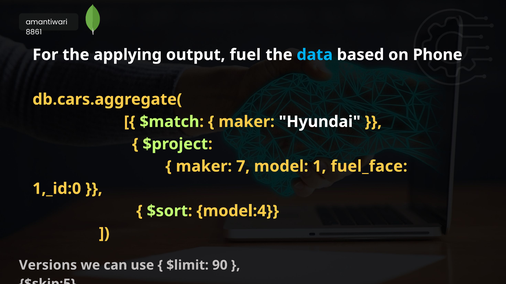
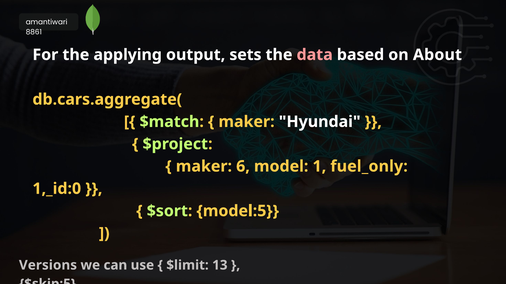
fuel: fuel -> sets (245, 55)
data colour: light blue -> pink (315, 55)
Phone: Phone -> About (437, 55)
7: 7 -> 6 (243, 167)
fuel_face: fuel_face -> fuel_only (369, 167)
model:4: model:4 -> model:5 (238, 211)
90: 90 -> 13 (220, 266)
